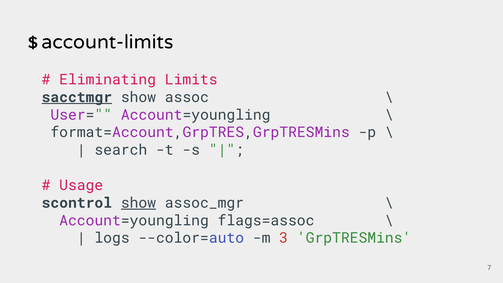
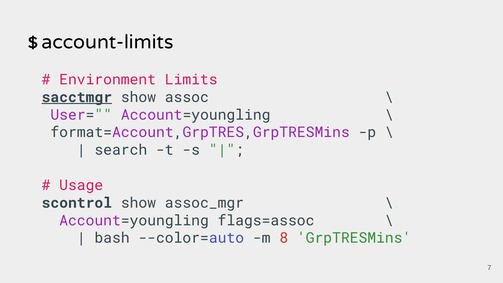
Eliminating: Eliminating -> Environment (108, 80)
show underline: present -> none (138, 203)
logs: logs -> bash (112, 238)
3: 3 -> 8 (284, 238)
